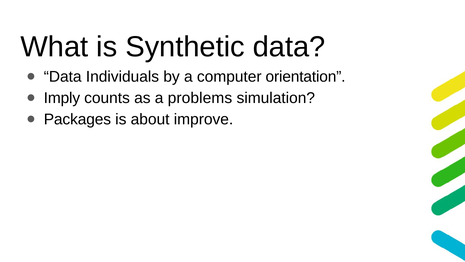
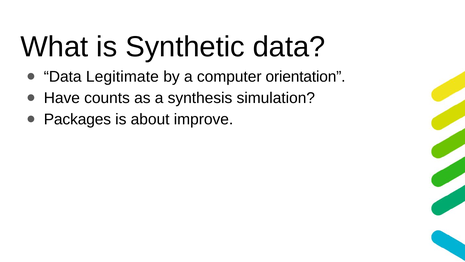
Individuals: Individuals -> Legitimate (122, 76)
Imply: Imply -> Have (62, 98)
problems: problems -> synthesis (200, 98)
